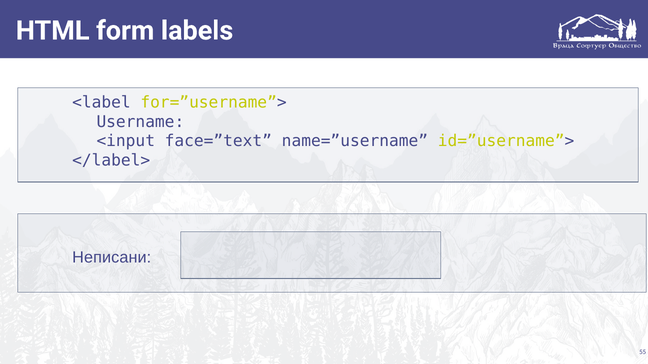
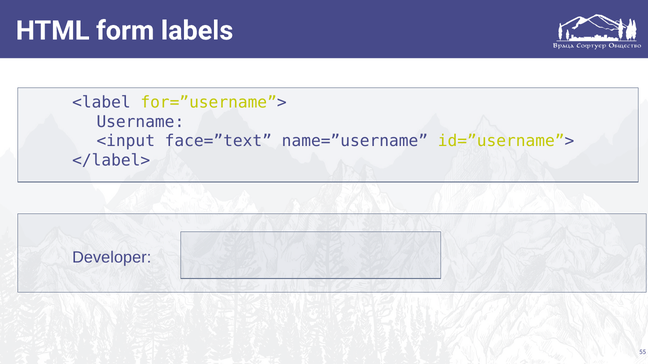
Неписани: Неписани -> Developer (112, 258)
